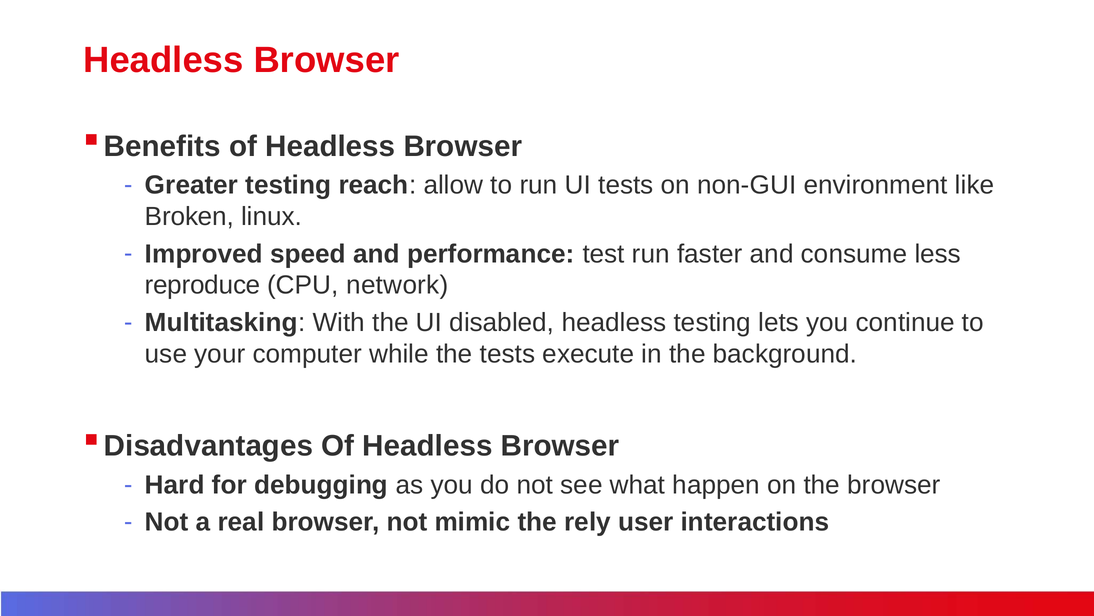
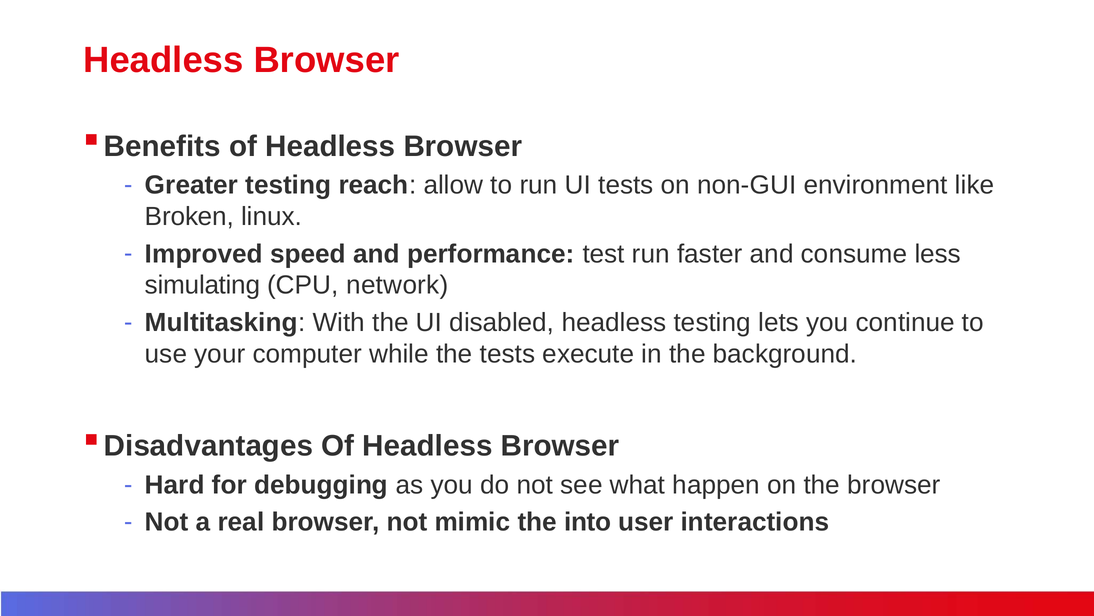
reproduce: reproduce -> simulating (203, 285)
rely: rely -> into (588, 522)
